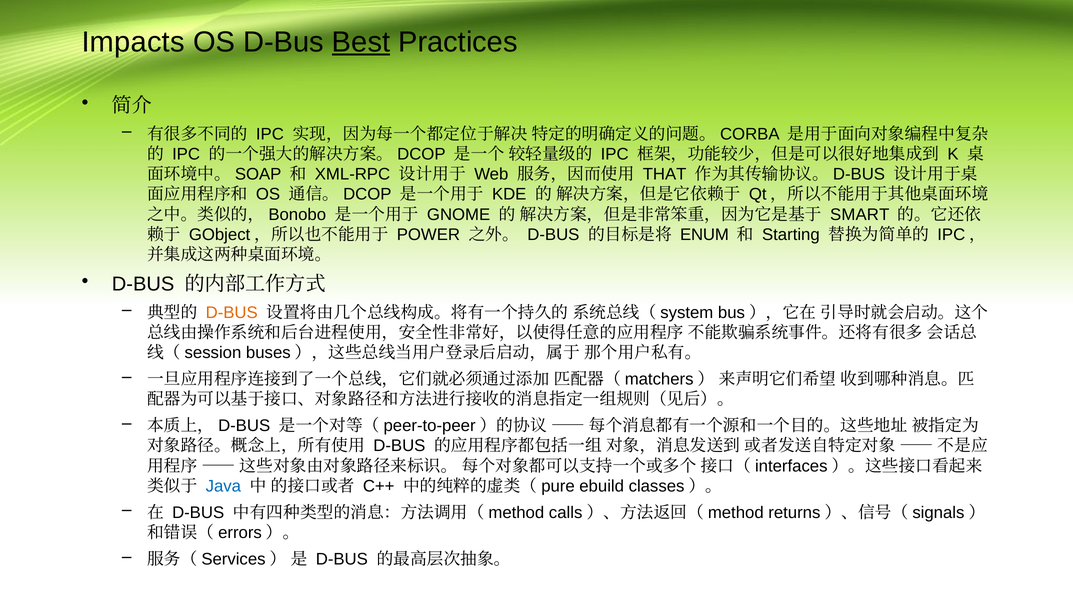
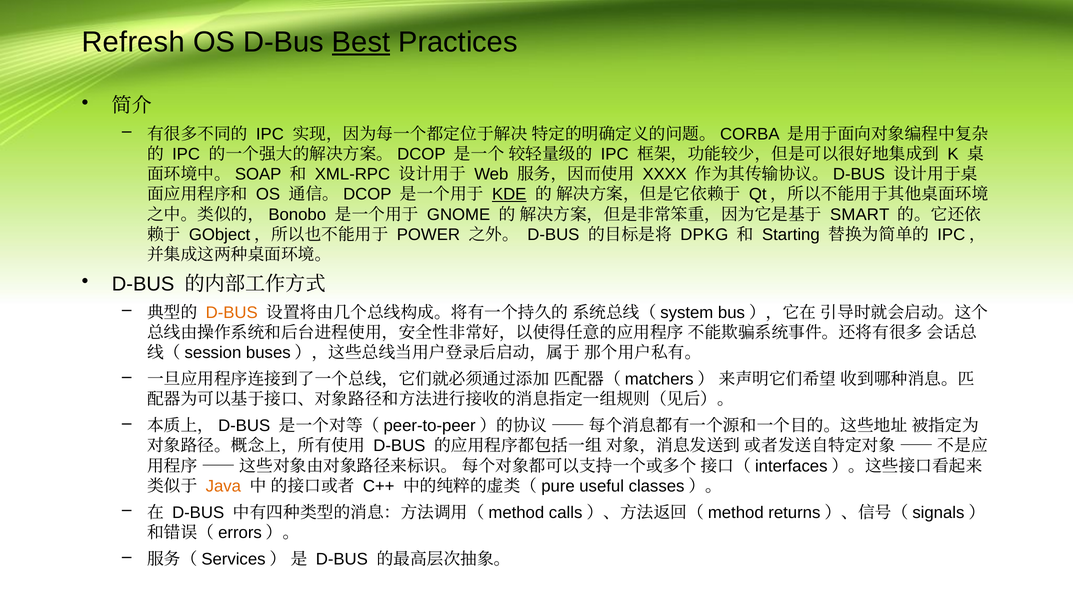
Impacts: Impacts -> Refresh (133, 42)
THAT: THAT -> XXXX (665, 174)
KDE underline: none -> present (509, 194)
ENUM: ENUM -> DPKG (704, 234)
Java colour: blue -> orange (223, 486)
ebuild: ebuild -> useful (602, 486)
